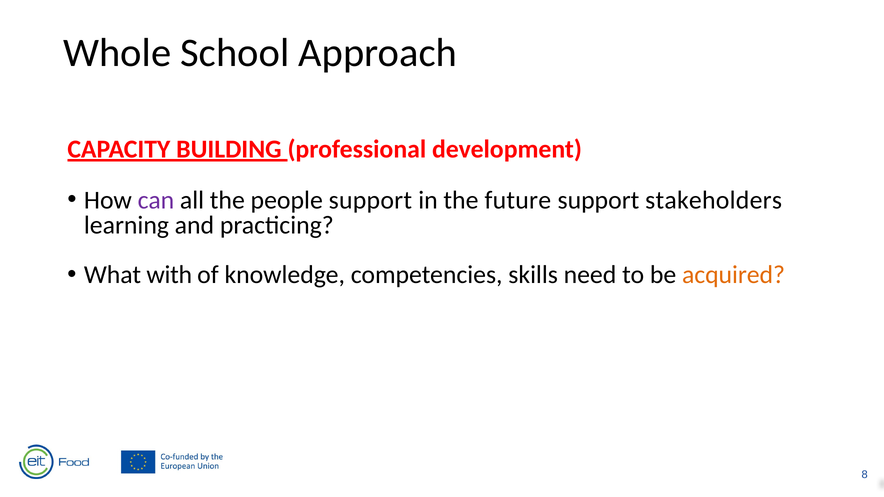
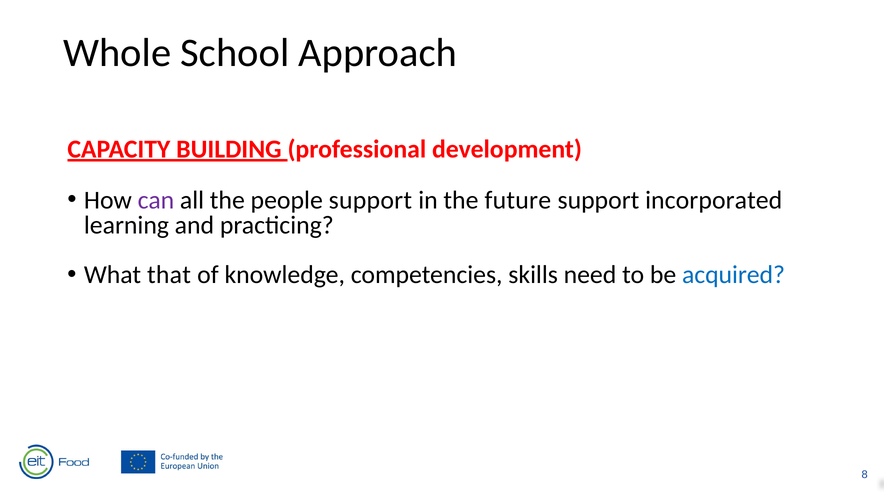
stakeholders: stakeholders -> incorporated (714, 200)
with: with -> that (169, 275)
acquired colour: orange -> blue (734, 275)
